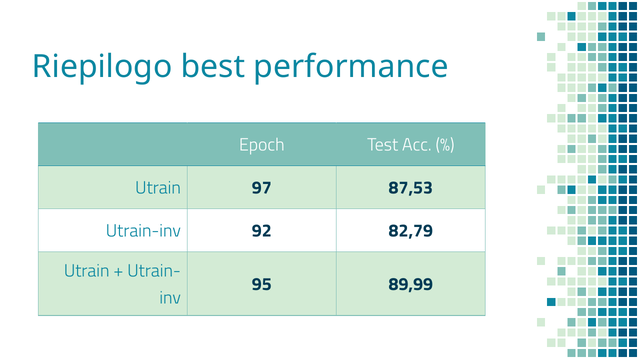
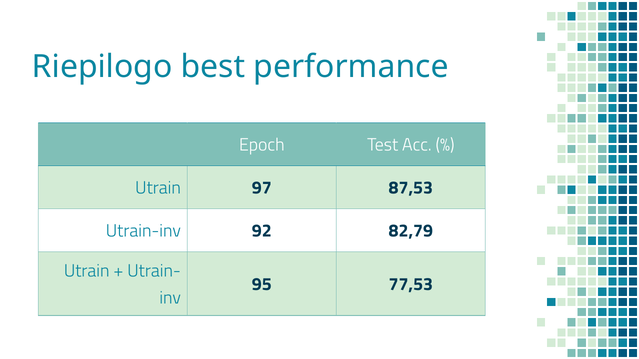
89,99: 89,99 -> 77,53 (411, 285)
